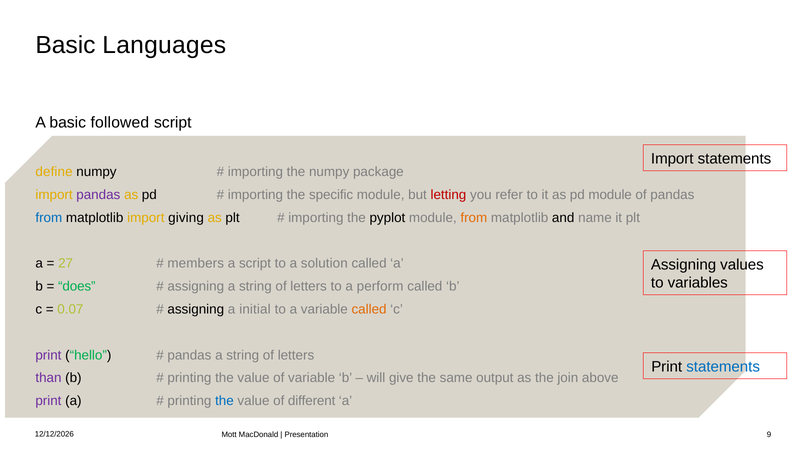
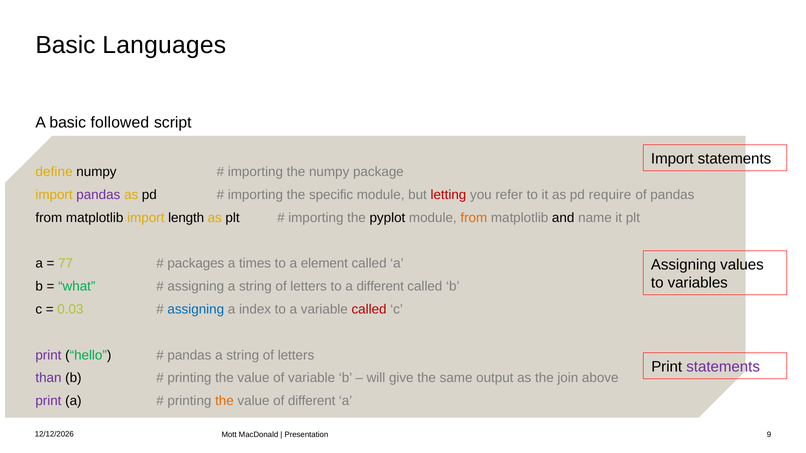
pd module: module -> require (610, 195)
from colour: blue -> black (49, 218)
giving: giving -> length (186, 218)
27: 27 -> 77 (66, 264)
members: members -> packages (196, 264)
a script: script -> times (255, 264)
solution: solution -> element (324, 264)
does: does -> what (77, 287)
a perform: perform -> different (380, 287)
0.07: 0.07 -> 0.03 (70, 310)
assigning colour: black -> blue (196, 310)
initial: initial -> index (255, 310)
called colour: orange -> red (369, 310)
statements colour: blue -> purple (723, 367)
the colour: blue -> orange (224, 401)
